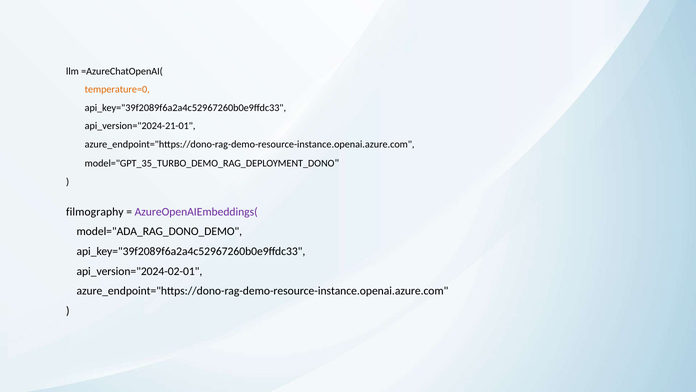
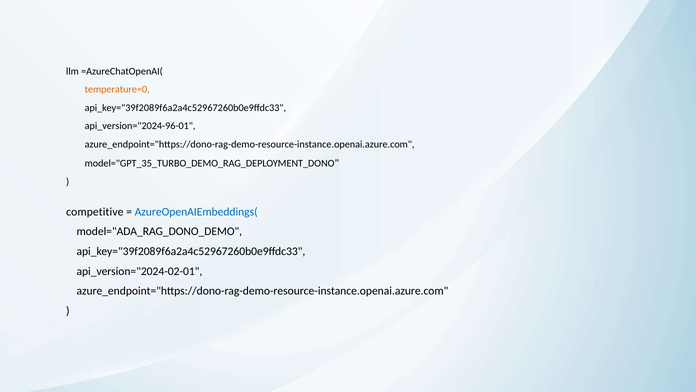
api_version="2024-21-01: api_version="2024-21-01 -> api_version="2024-96-01 (140, 126)
filmography: filmography -> competitive (95, 212)
AzureOpenAIEmbeddings( colour: purple -> blue (196, 212)
